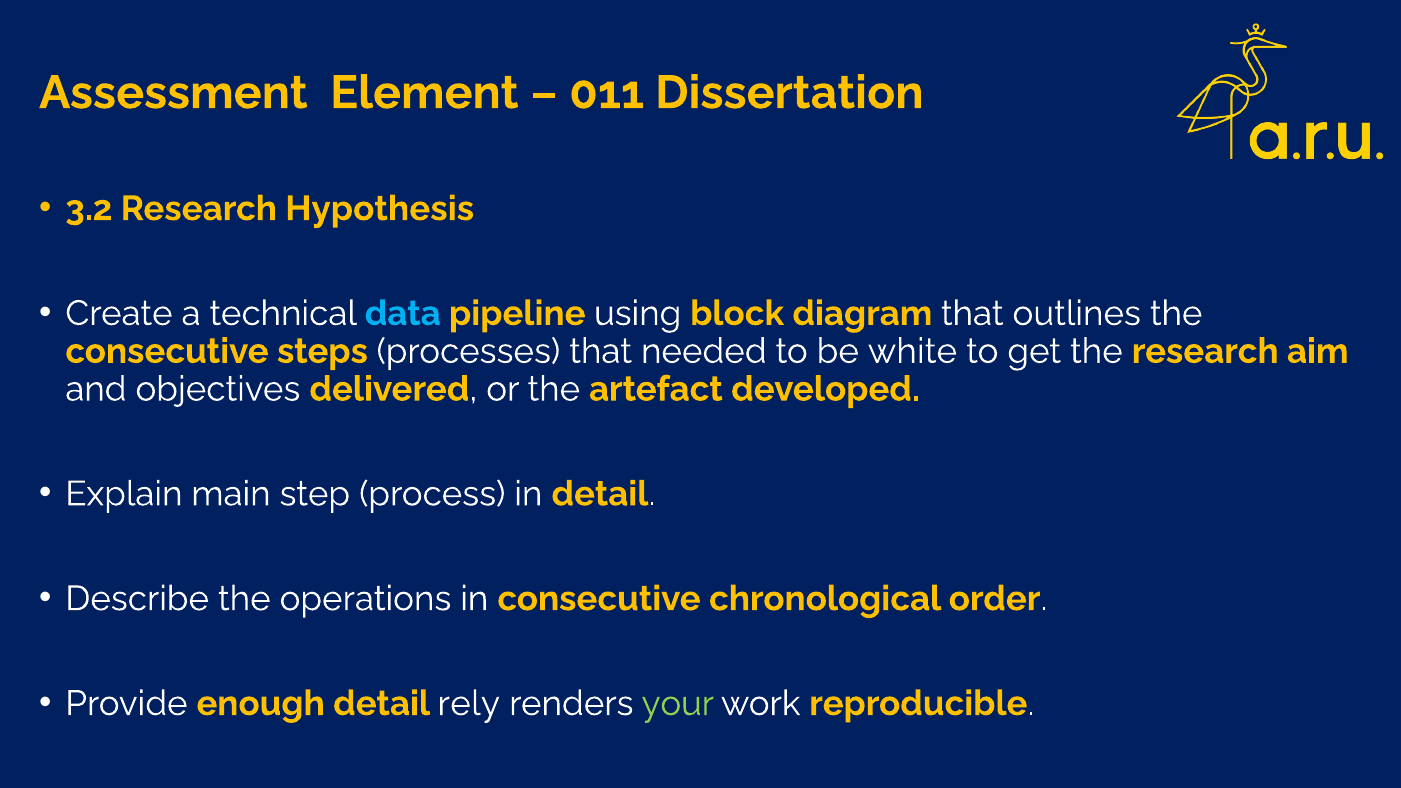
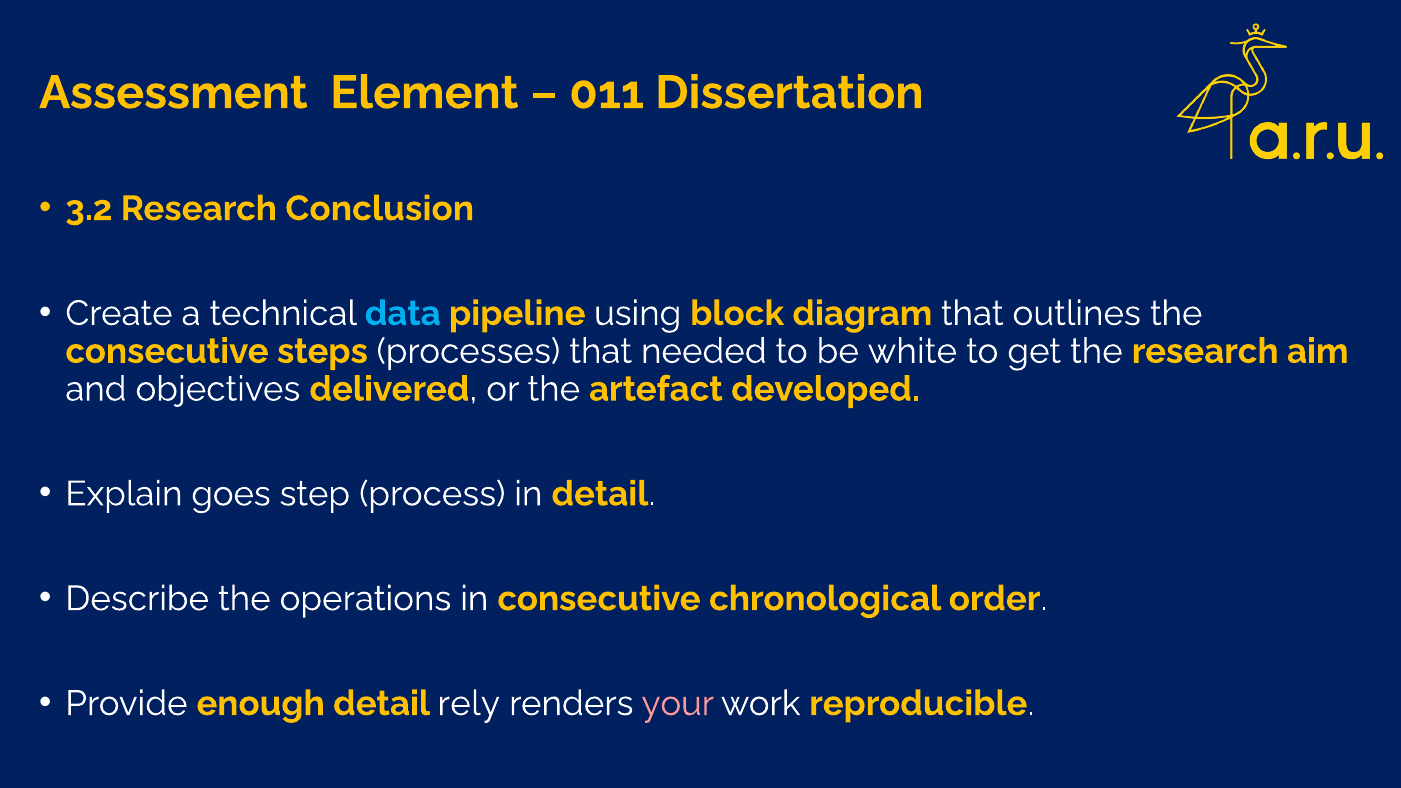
Hypothesis: Hypothesis -> Conclusion (380, 209)
main: main -> goes (231, 494)
your colour: light green -> pink (678, 704)
